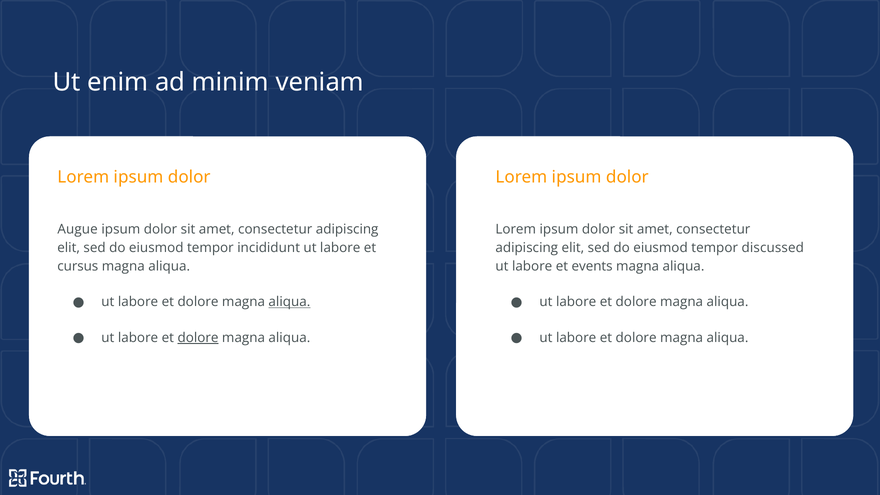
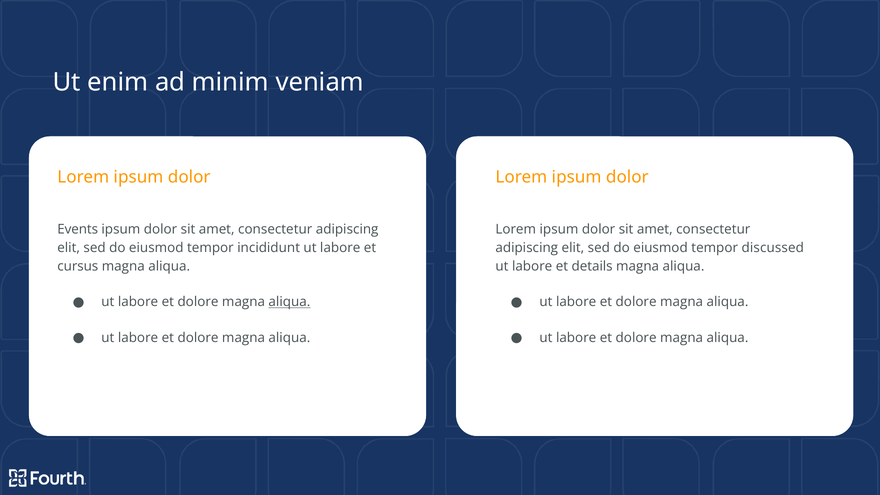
Augue: Augue -> Events (78, 229)
events: events -> details (592, 266)
dolore underline: present -> none (198, 338)
